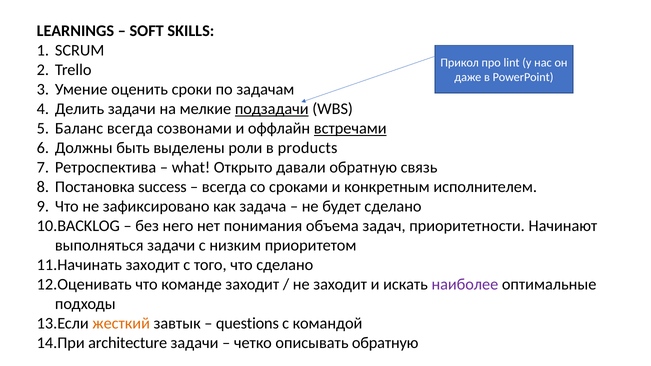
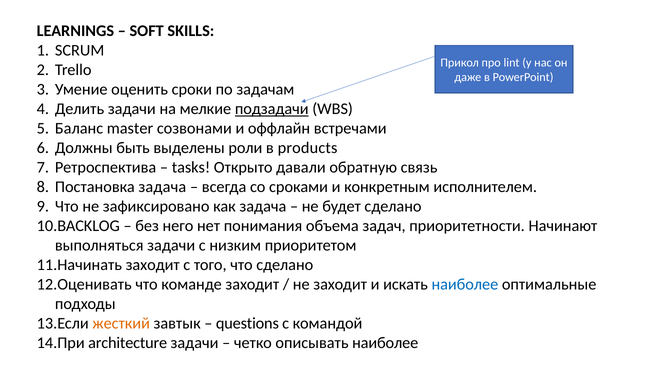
Баланс всегда: всегда -> master (130, 128)
встречами underline: present -> none (350, 128)
what: what -> tasks (191, 167)
Постановка success: success -> задача (162, 187)
наиболее colour: purple -> blue (465, 285)
описывать обратную: обратную -> наиболее (385, 343)
